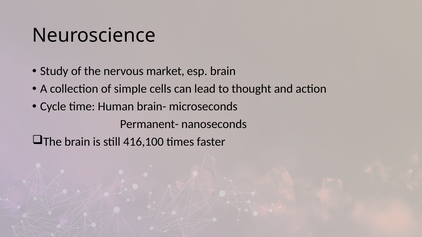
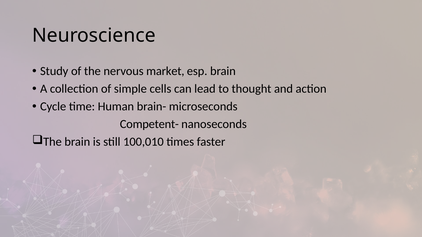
Permanent-: Permanent- -> Competent- (149, 124)
416,100: 416,100 -> 100,010 (143, 142)
